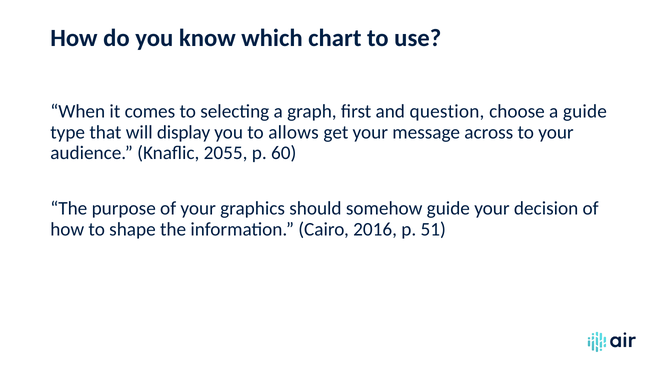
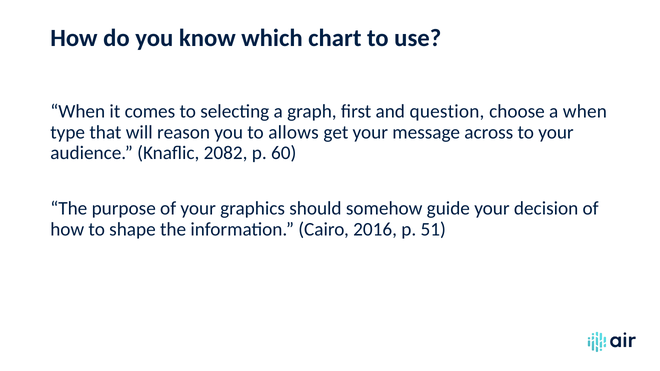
a guide: guide -> when (585, 112)
display: display -> reason (184, 132)
2055: 2055 -> 2082 (226, 153)
